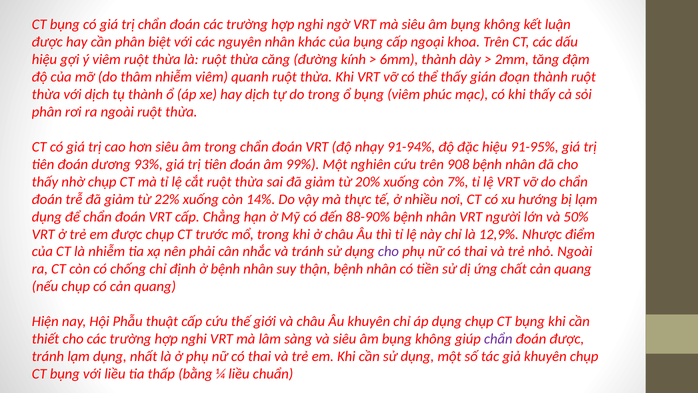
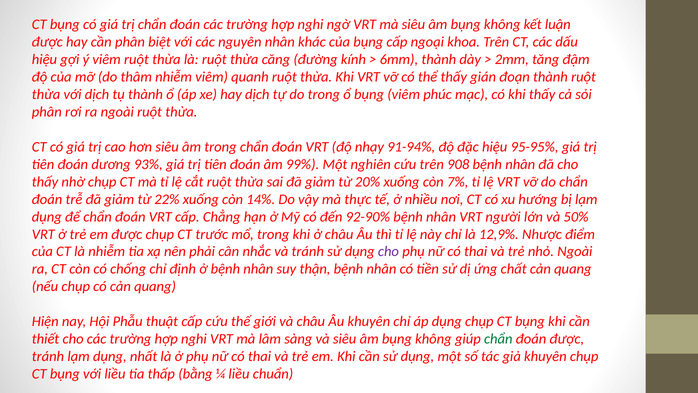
91-95%: 91-95% -> 95-95% (535, 147)
88-90%: 88-90% -> 92-90% (368, 217)
chẩn colour: purple -> green (498, 339)
